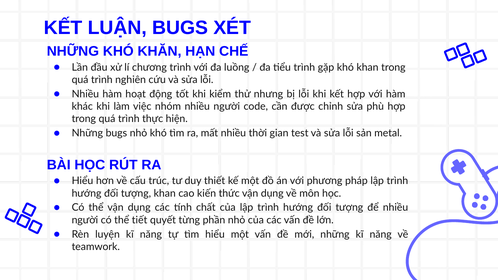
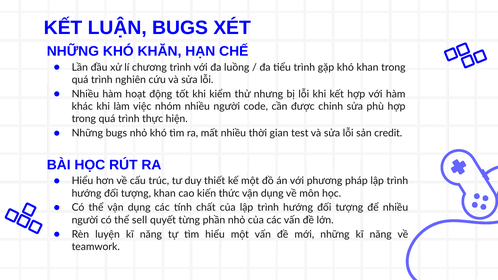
metal: metal -> credit (388, 133)
tiết: tiết -> sell (140, 220)
